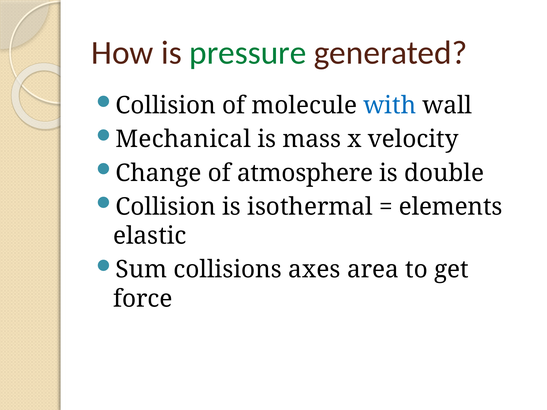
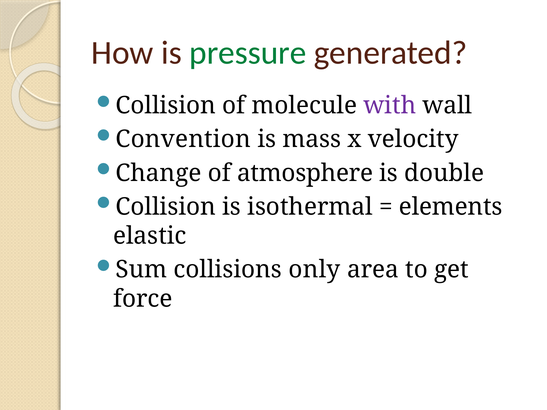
with colour: blue -> purple (390, 106)
Mechanical: Mechanical -> Convention (183, 139)
axes: axes -> only (314, 270)
